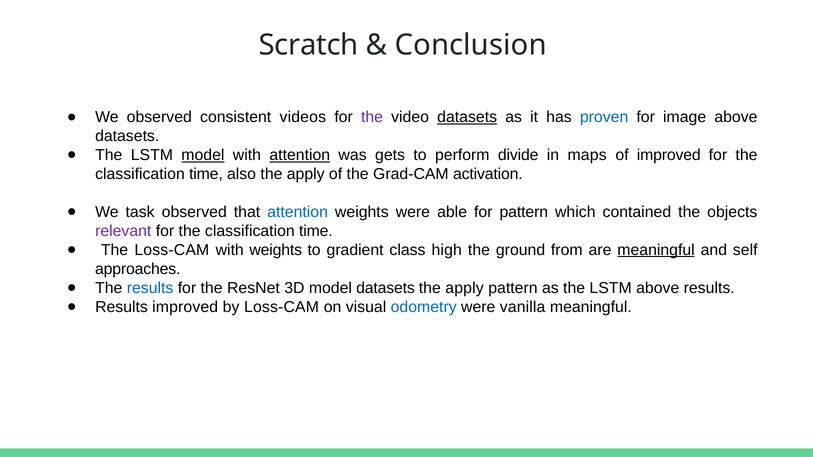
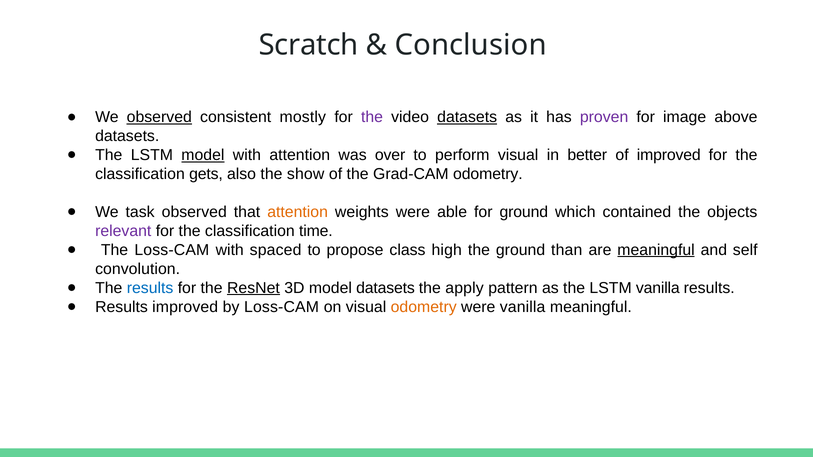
observed underline: none -> present (159, 117)
videos: videos -> mostly (303, 117)
proven colour: blue -> purple (604, 117)
attention underline: present -> none (300, 155)
gets: gets -> over (390, 155)
perform divide: divide -> visual (518, 155)
maps: maps -> better (587, 155)
time: time -> gets (206, 174)
also the apply: apply -> show (306, 174)
Grad-CAM activation: activation -> odometry (488, 174)
attention colour: blue -> orange (298, 212)
for pattern: pattern -> ground (524, 212)
with weights: weights -> spaced (276, 250)
gradient: gradient -> propose (355, 250)
from: from -> than (567, 250)
approaches: approaches -> convolution (138, 269)
ResNet underline: none -> present (253, 288)
LSTM above: above -> vanilla (658, 288)
odometry colour: blue -> orange (424, 307)
